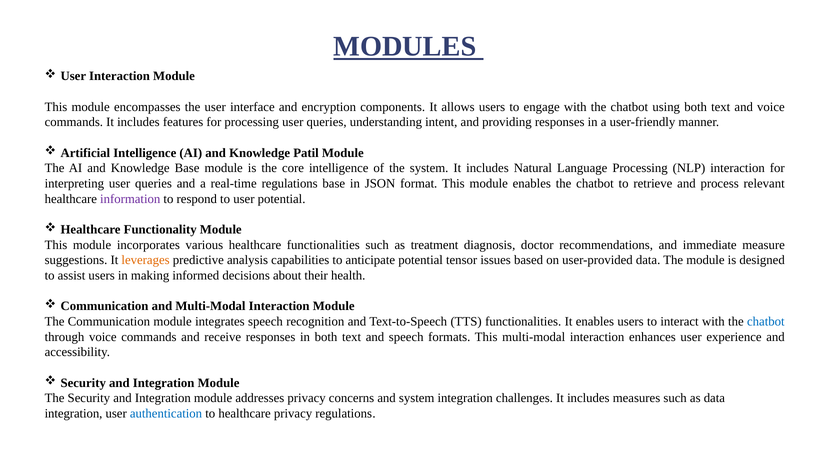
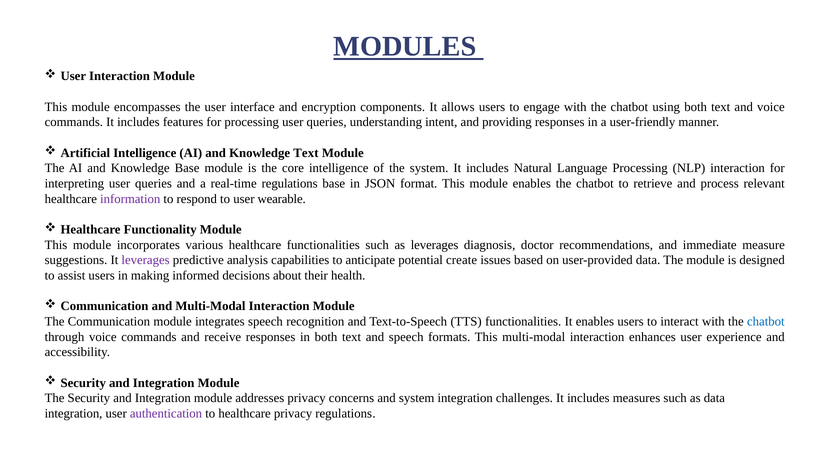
Knowledge Patil: Patil -> Text (306, 153)
user potential: potential -> wearable (282, 199)
as treatment: treatment -> leverages (435, 245)
leverages colour: orange -> purple (146, 260)
tensor: tensor -> create (462, 260)
authentication colour: blue -> purple (166, 413)
